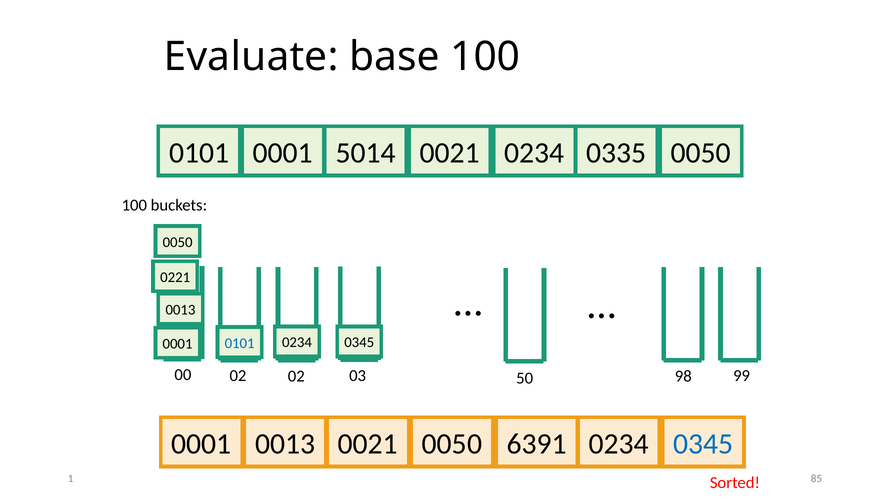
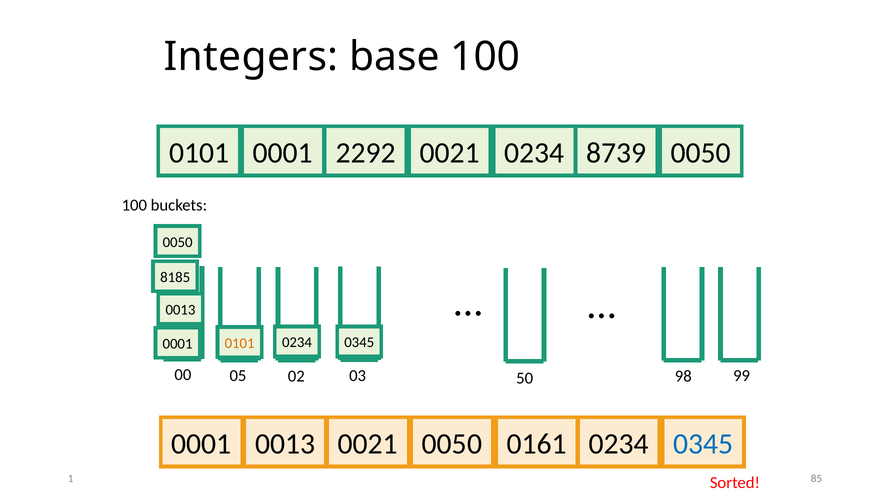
Evaluate: Evaluate -> Integers (251, 57)
5014: 5014 -> 2292 (366, 153)
0335: 0335 -> 8739 (616, 153)
0221: 0221 -> 8185 (175, 277)
0101 colour: blue -> orange (240, 343)
00 02: 02 -> 05 (238, 376)
6391: 6391 -> 0161 (537, 444)
